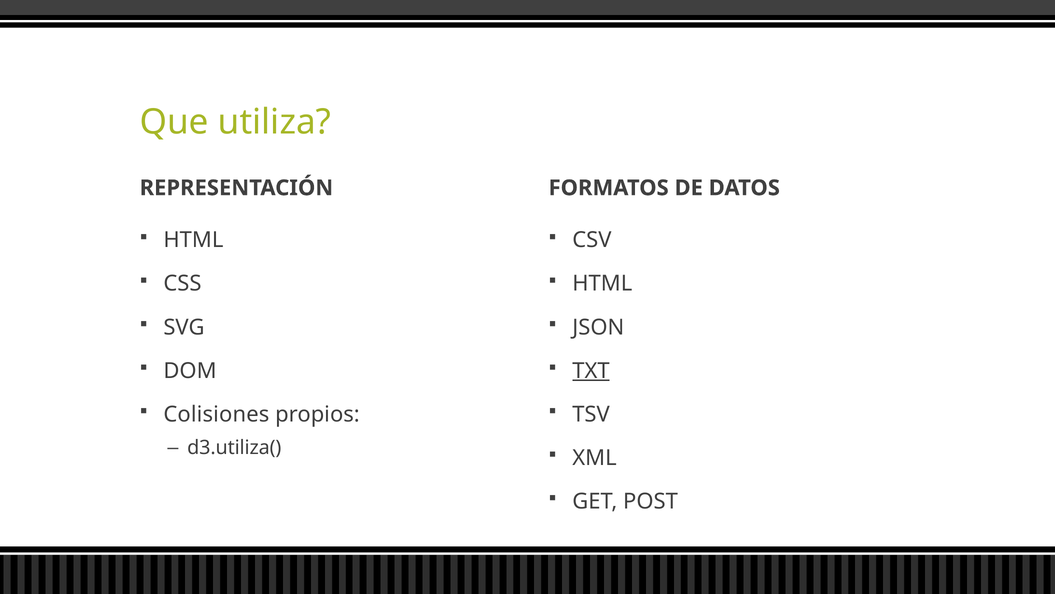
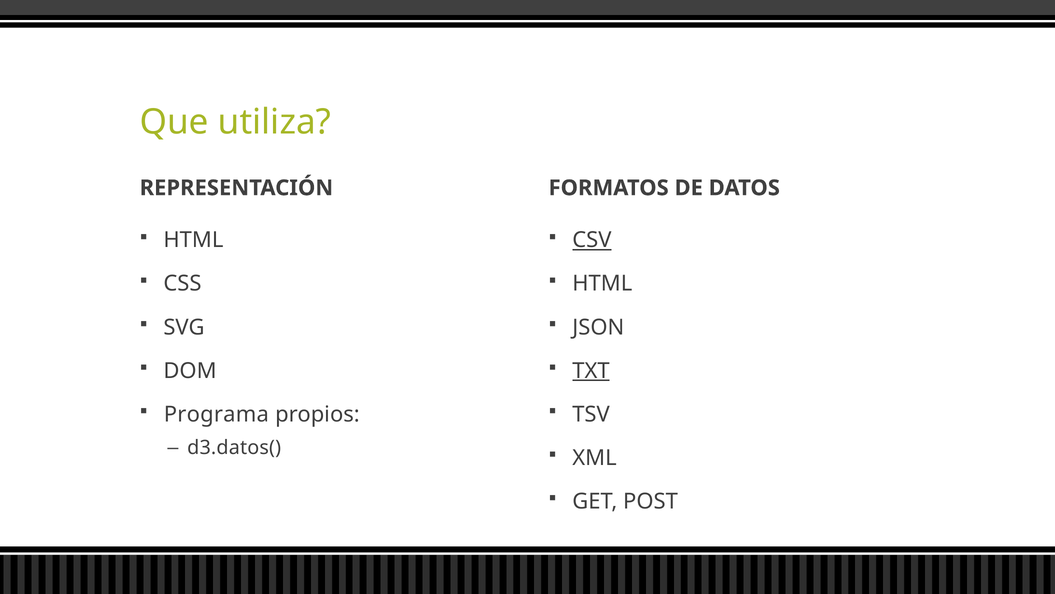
CSV underline: none -> present (592, 240)
Colisiones: Colisiones -> Programa (216, 414)
d3.utiliza(: d3.utiliza( -> d3.datos( (234, 448)
